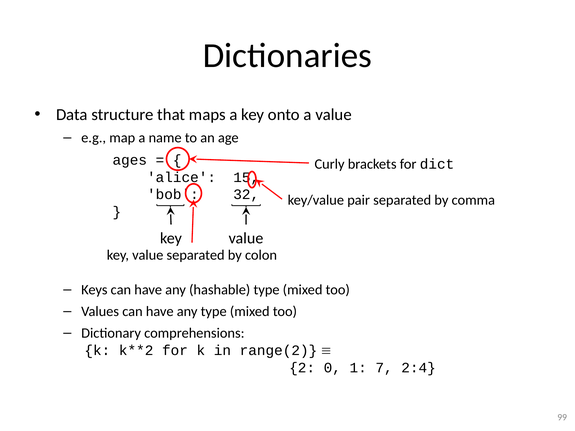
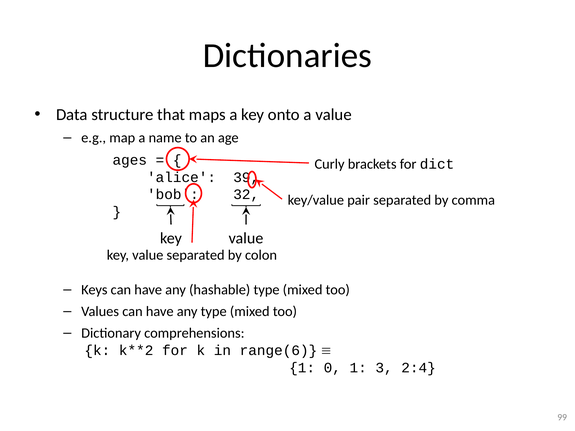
15: 15 -> 39 (246, 177)
range(2: range(2 -> range(6 (278, 351)
2: 2 -> 1 (302, 368)
7: 7 -> 3 (384, 368)
